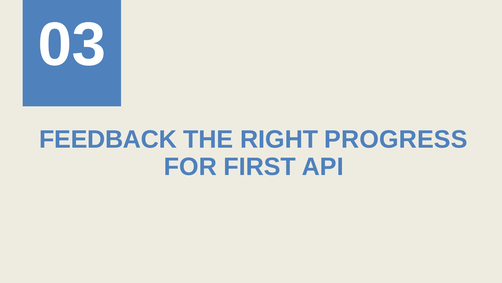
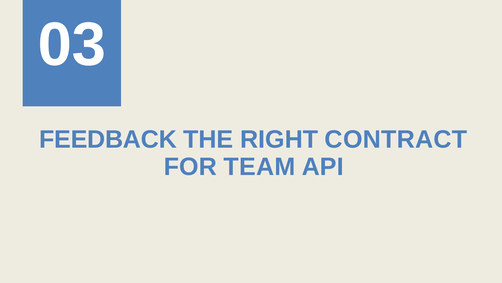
PROGRESS: PROGRESS -> CONTRACT (396, 139)
FIRST: FIRST -> TEAM (260, 166)
